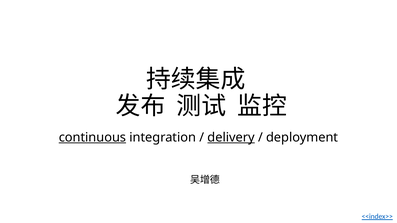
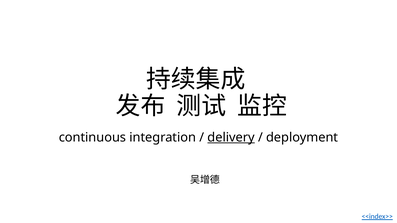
continuous underline: present -> none (92, 137)
